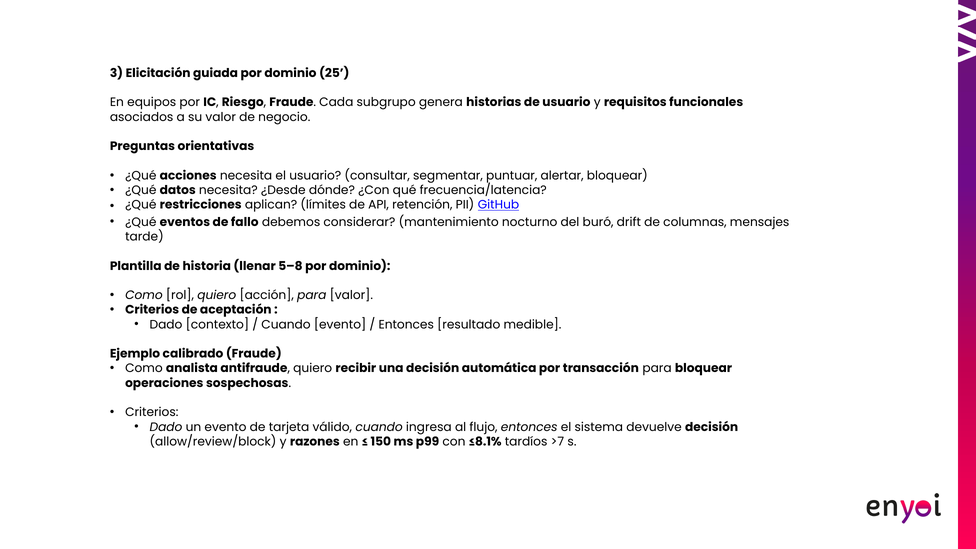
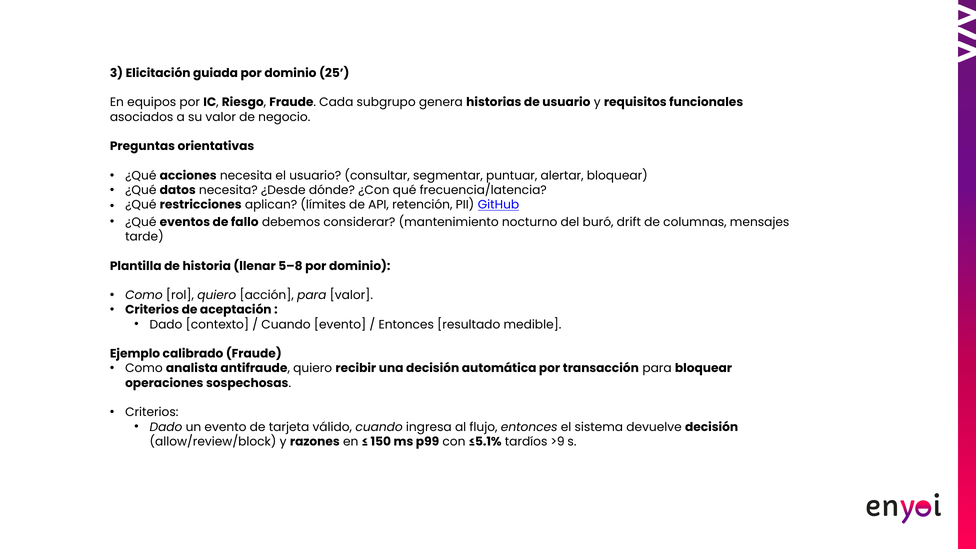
≤8.1%: ≤8.1% -> ≤5.1% (485, 442)
>7: >7 -> >9 (558, 442)
